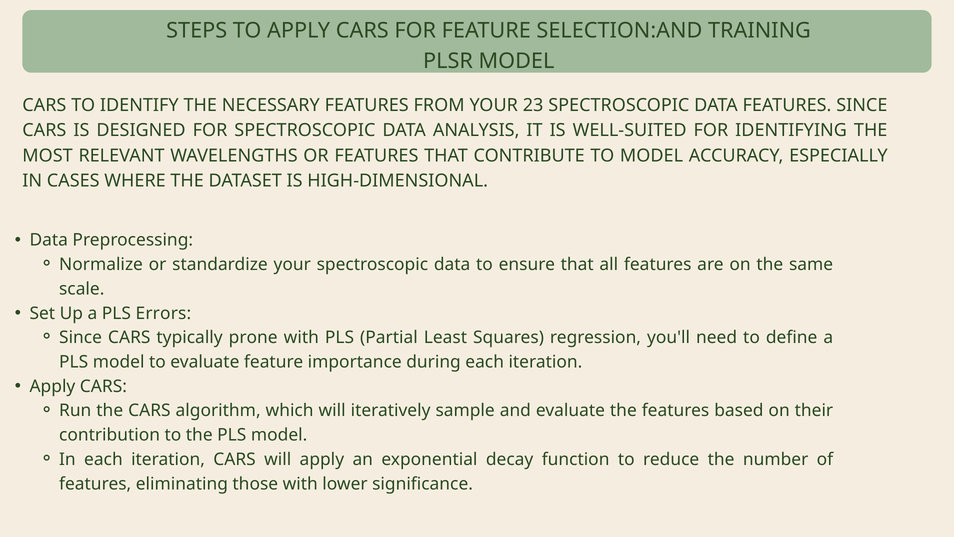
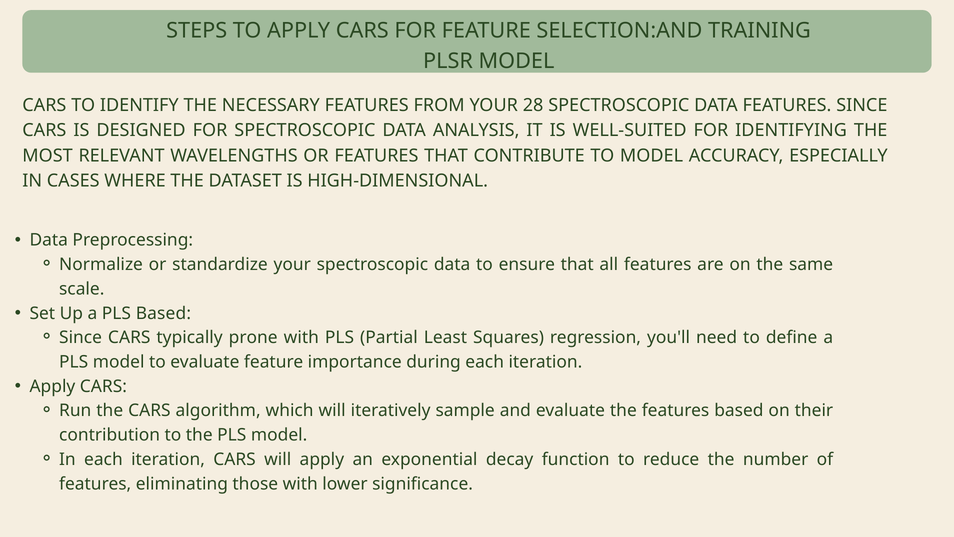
23: 23 -> 28 (533, 105)
PLS Errors: Errors -> Based (163, 313)
